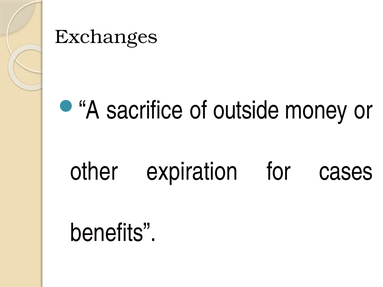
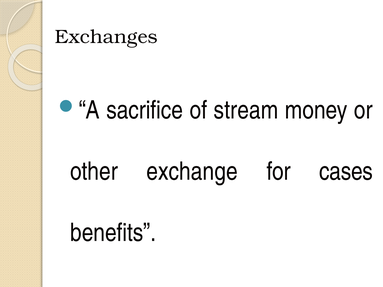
outside: outside -> stream (246, 110)
expiration: expiration -> exchange (192, 172)
